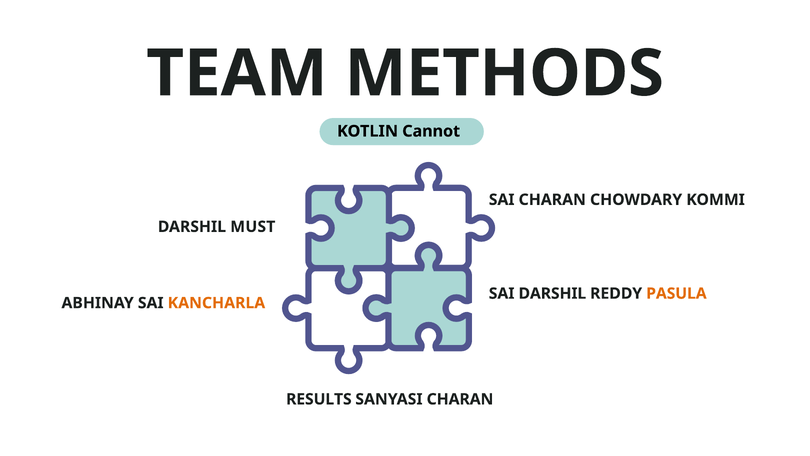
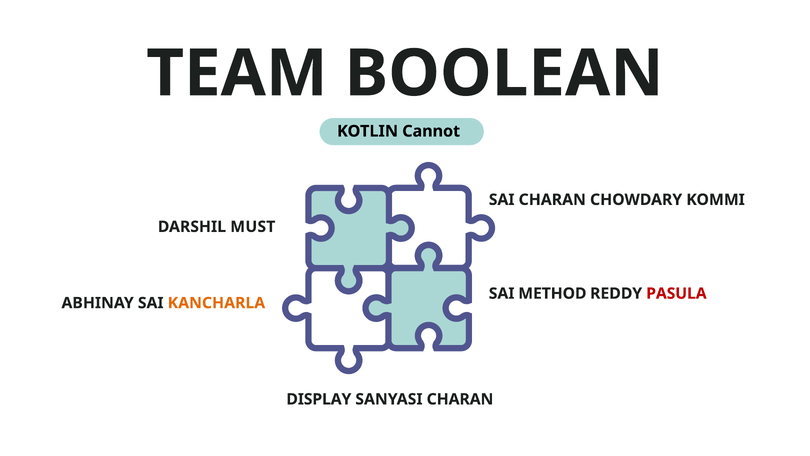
METHODS: METHODS -> BOOLEAN (504, 74)
SAI DARSHIL: DARSHIL -> METHOD (552, 293)
PASULA colour: orange -> red (676, 293)
RESULTS: RESULTS -> DISPLAY (319, 399)
